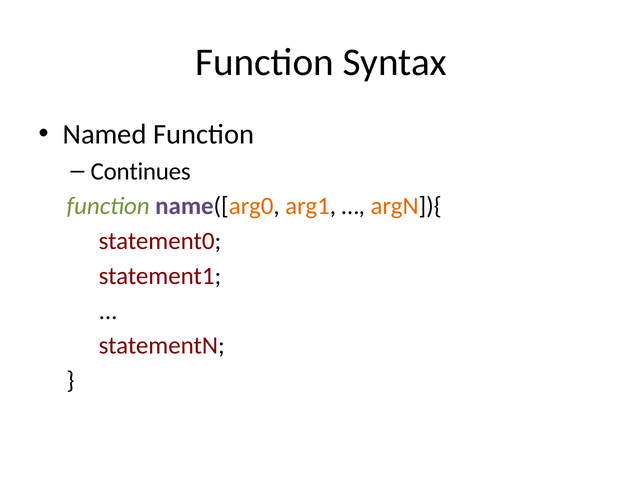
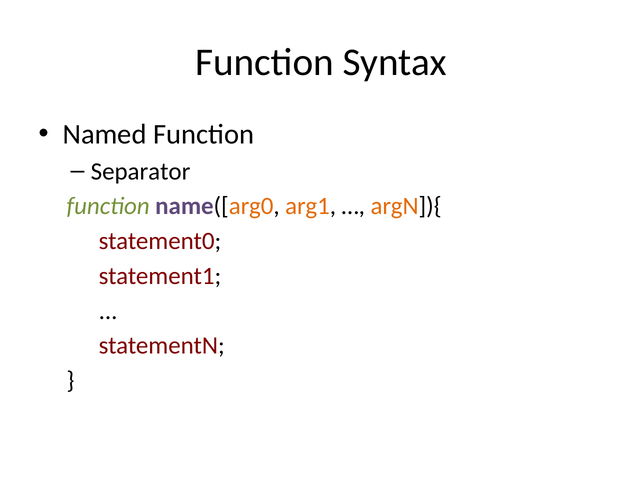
Continues: Continues -> Separator (141, 172)
